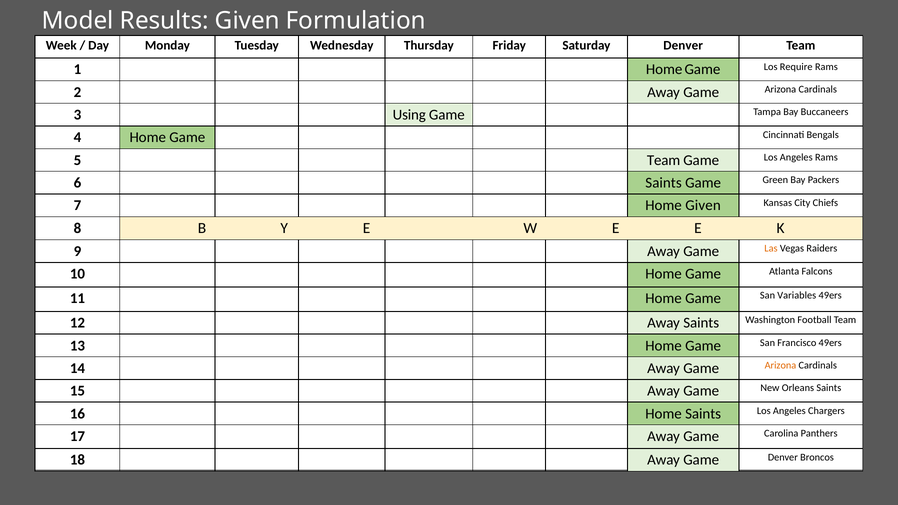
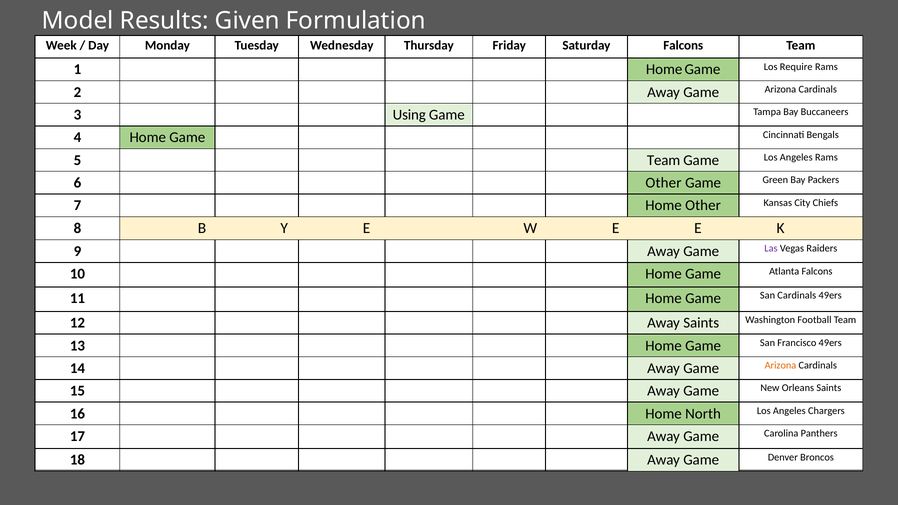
Saturday Denver: Denver -> Falcons (683, 46)
6 Saints: Saints -> Other (663, 183)
Home Given: Given -> Other (703, 206)
Las colour: orange -> purple (771, 249)
San Variables: Variables -> Cardinals (797, 296)
Home Saints: Saints -> North (703, 414)
